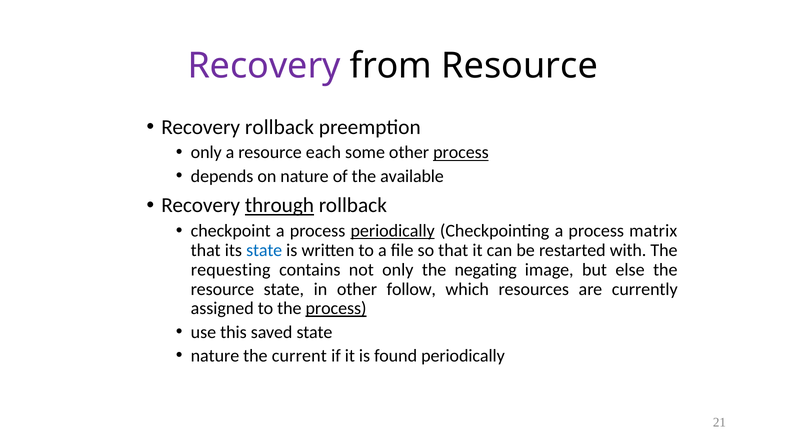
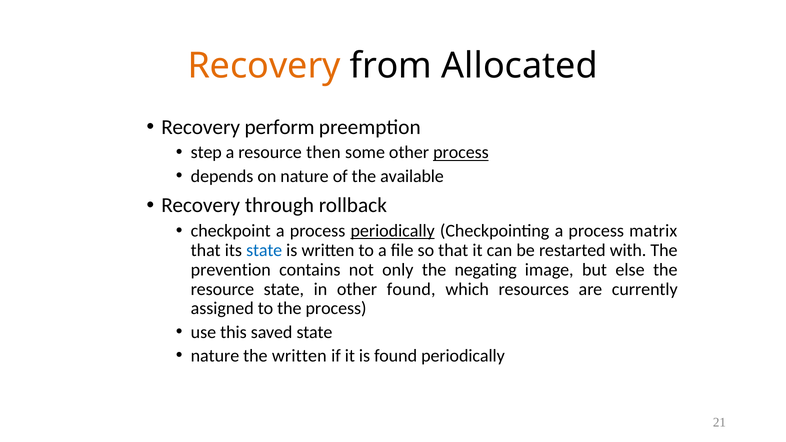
Recovery colour: purple -> orange (264, 66)
from Resource: Resource -> Allocated (520, 66)
Recovery rollback: rollback -> perform (280, 127)
only: only -> step (206, 153)
each: each -> then (323, 153)
through underline: present -> none (280, 206)
requesting: requesting -> prevention (231, 270)
other follow: follow -> found (411, 289)
process underline: present -> none (336, 309)
the current: current -> written (299, 356)
